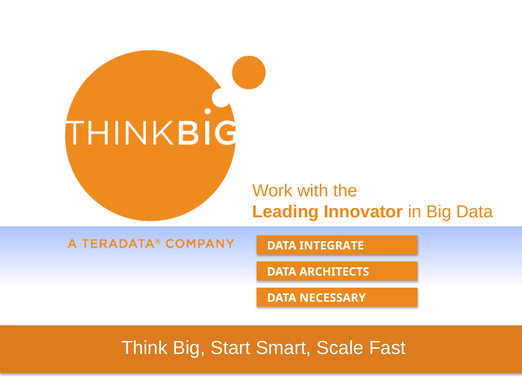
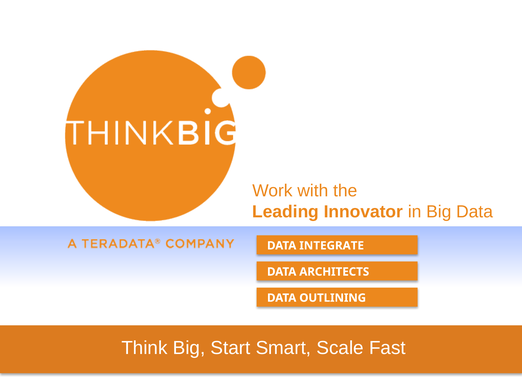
NECESSARY: NECESSARY -> OUTLINING (333, 298)
